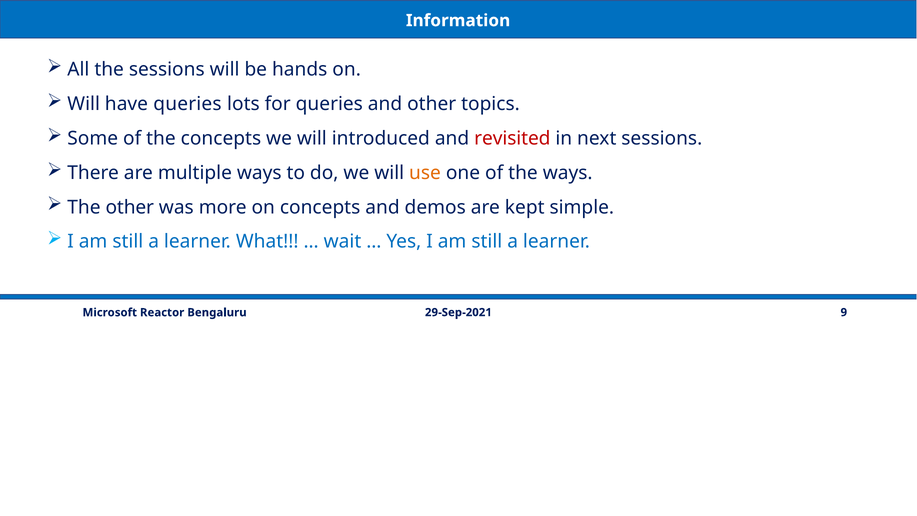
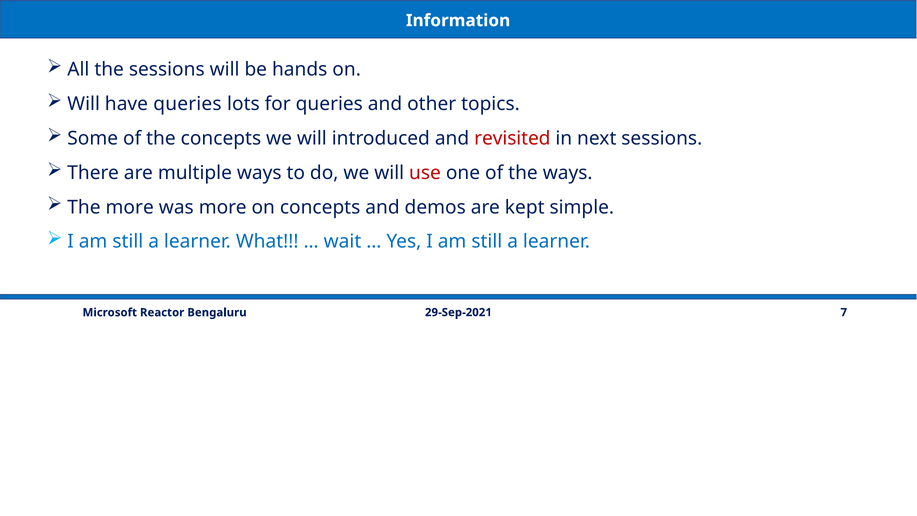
use colour: orange -> red (425, 173)
The other: other -> more (130, 207)
9: 9 -> 7 (844, 312)
